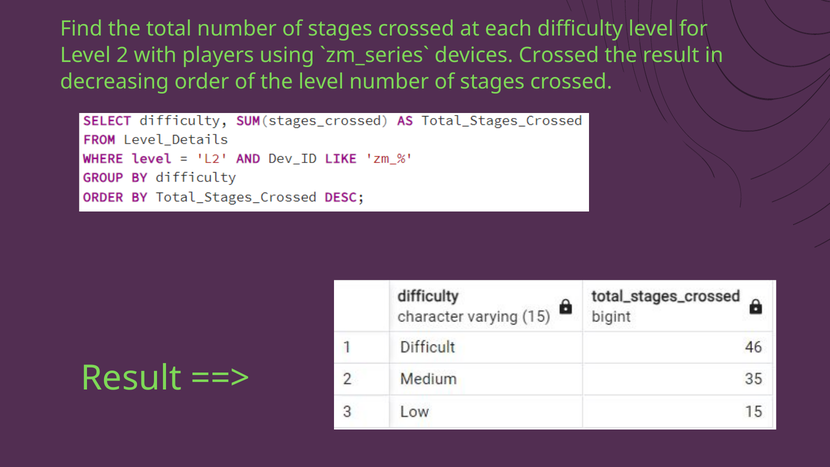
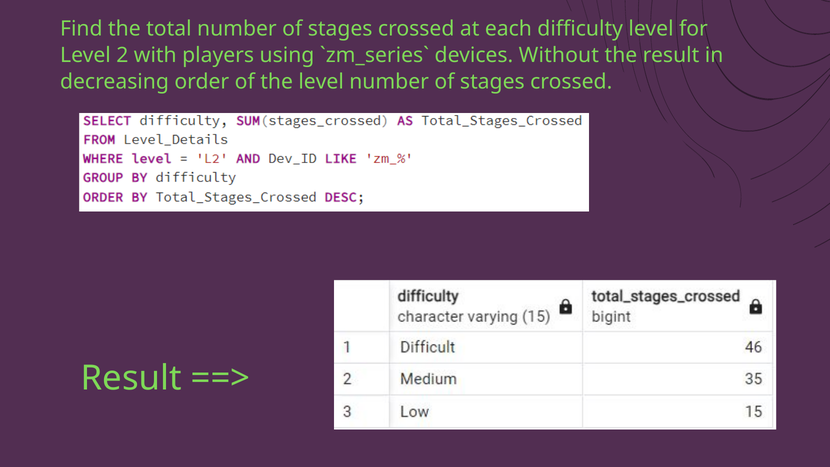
devices Crossed: Crossed -> Without (559, 55)
